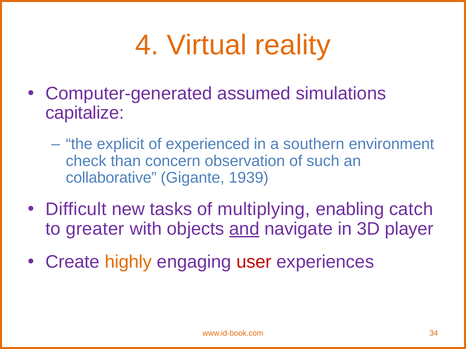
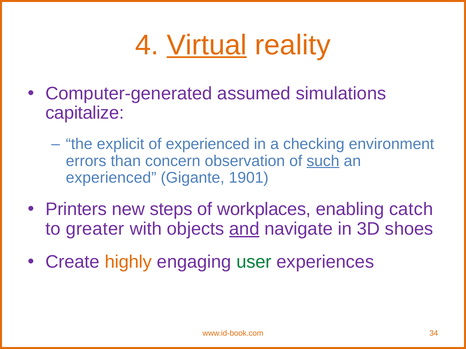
Virtual underline: none -> present (207, 45)
southern: southern -> checking (314, 144)
check: check -> errors (86, 161)
such underline: none -> present (323, 161)
collaborative: collaborative -> experienced (111, 178)
1939: 1939 -> 1901 (249, 178)
Difficult: Difficult -> Printers (76, 210)
tasks: tasks -> steps (171, 210)
multiplying: multiplying -> workplaces (264, 210)
player: player -> shoes (409, 229)
user colour: red -> green (254, 262)
